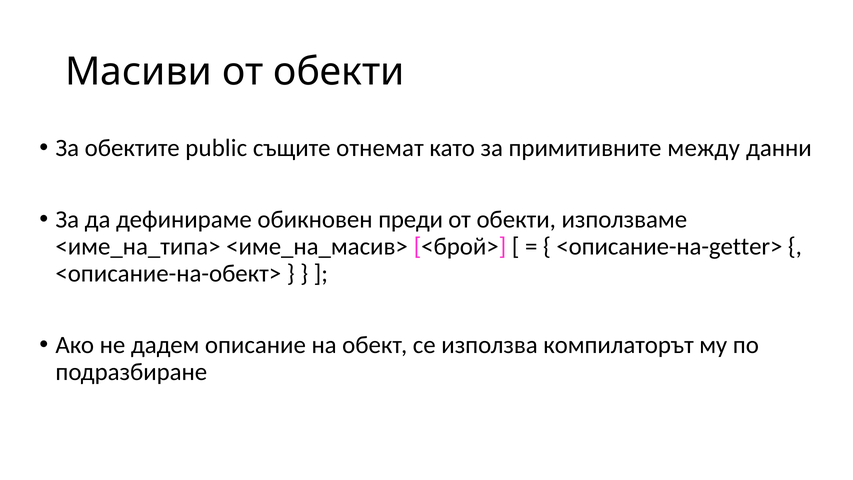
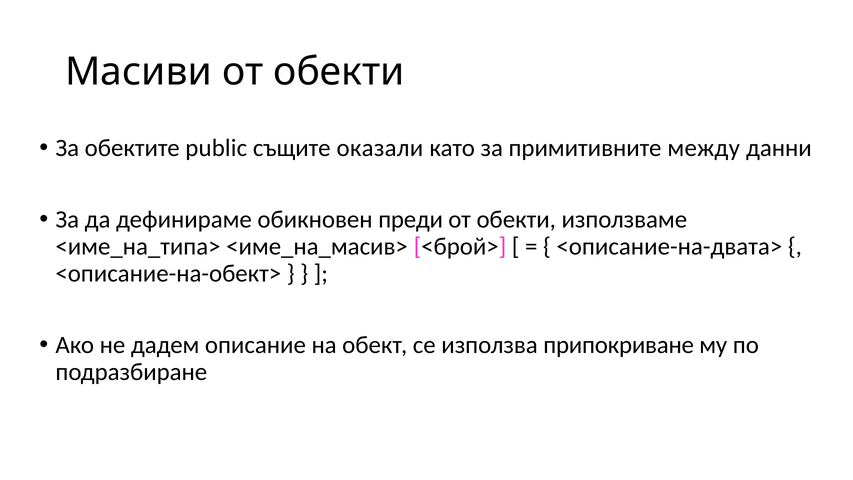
отнемат: отнемат -> оказали (380, 148)
<описание-на-getter>: <описание-на-getter> -> <описание-на-двата> (669, 247)
компилаторът: компилаторът -> припокриване (619, 345)
